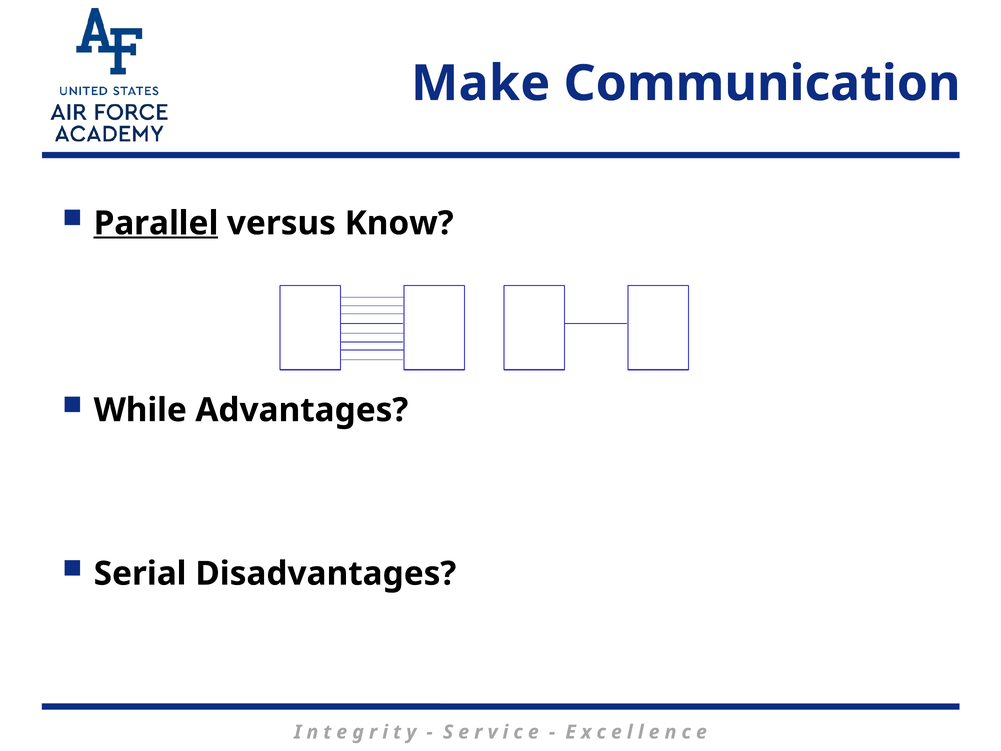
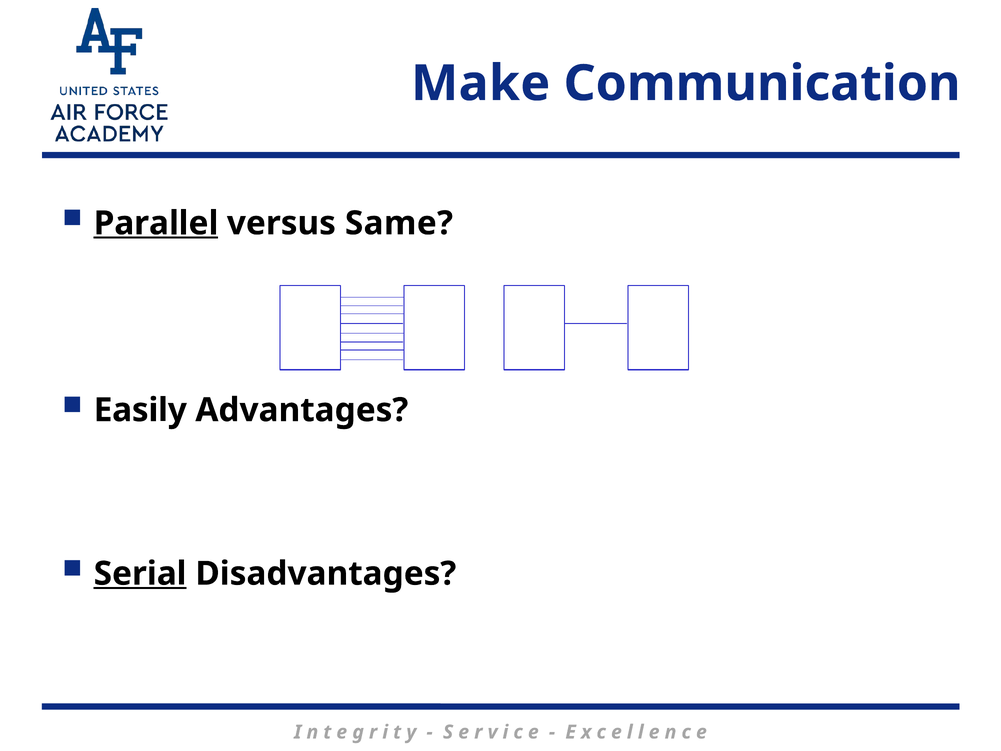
Know: Know -> Same (399, 223)
While: While -> Easily (140, 410)
Serial underline: none -> present (140, 574)
